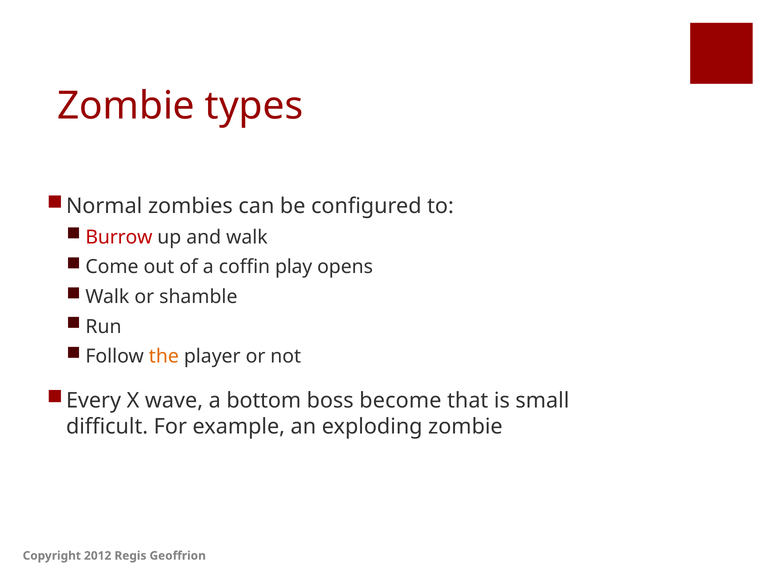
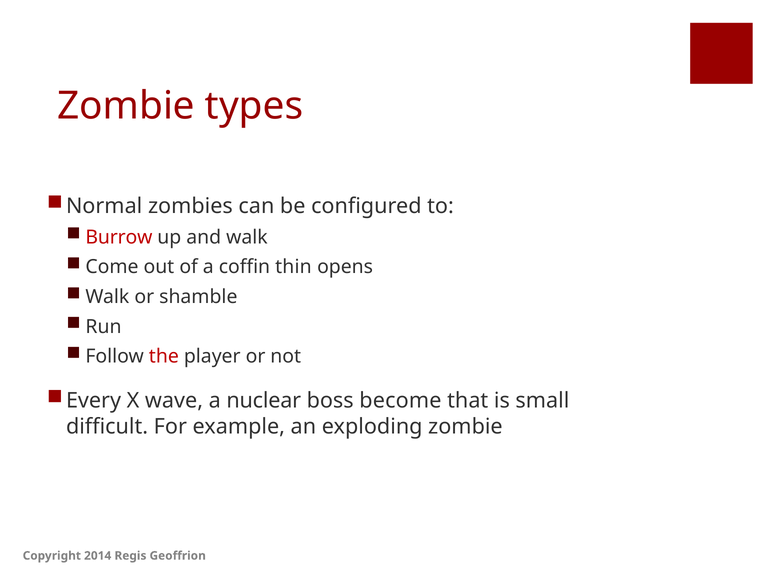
play: play -> thin (293, 267)
the colour: orange -> red (164, 356)
bottom: bottom -> nuclear (264, 400)
2012: 2012 -> 2014 (98, 555)
